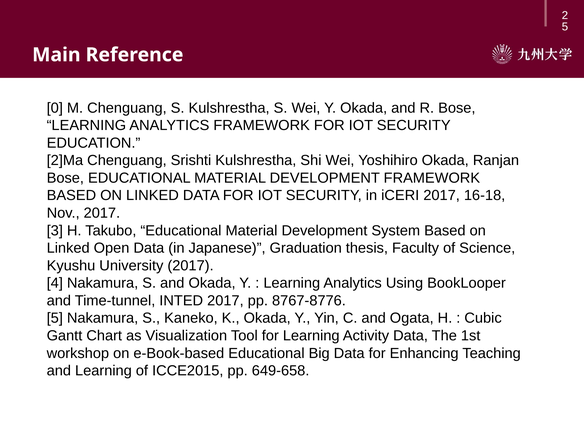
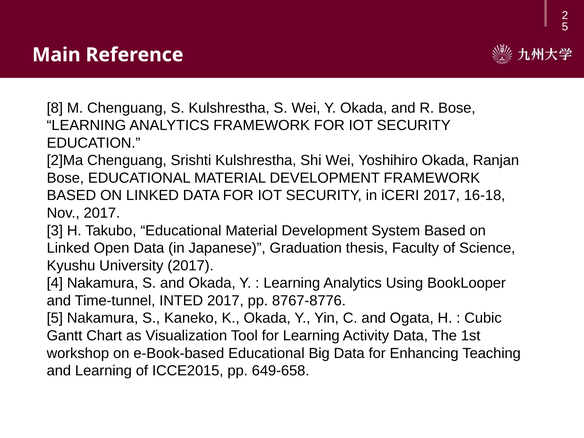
0: 0 -> 8 (55, 108)
